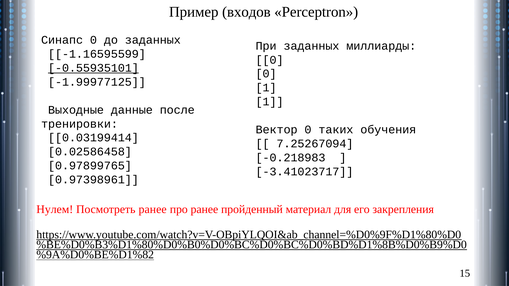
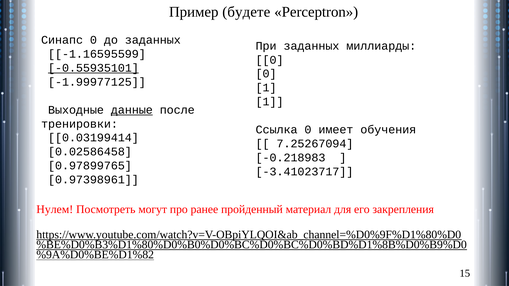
входов: входов -> будете (246, 12)
данные underline: none -> present (132, 110)
Вектор: Вектор -> Ссылка (277, 130)
таких: таких -> имеет (336, 130)
Посмотреть ранее: ранее -> могут (153, 210)
